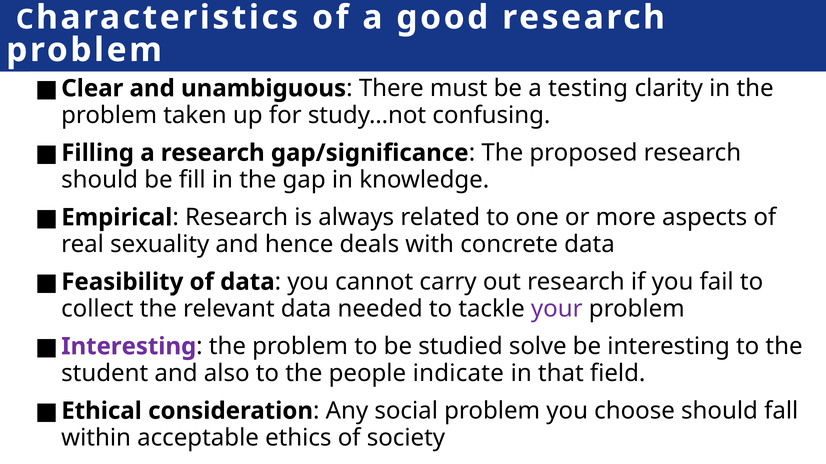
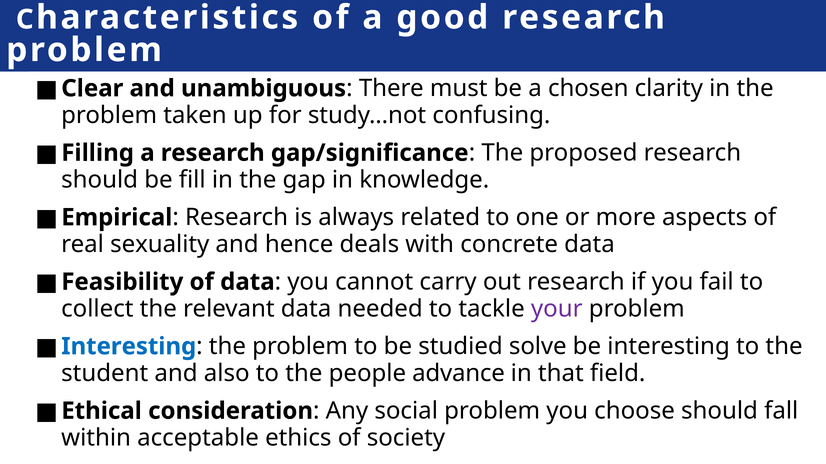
testing: testing -> chosen (588, 88)
Interesting colour: purple -> blue (129, 347)
indicate: indicate -> advance (459, 374)
